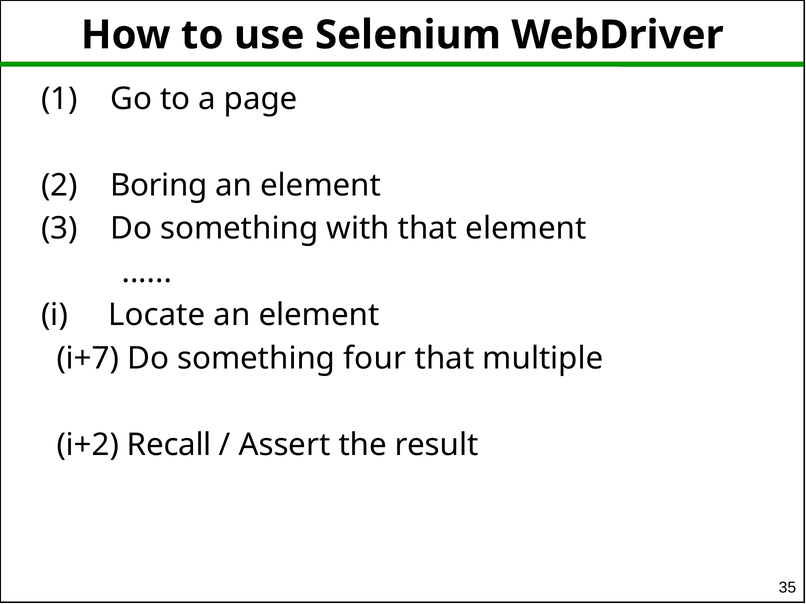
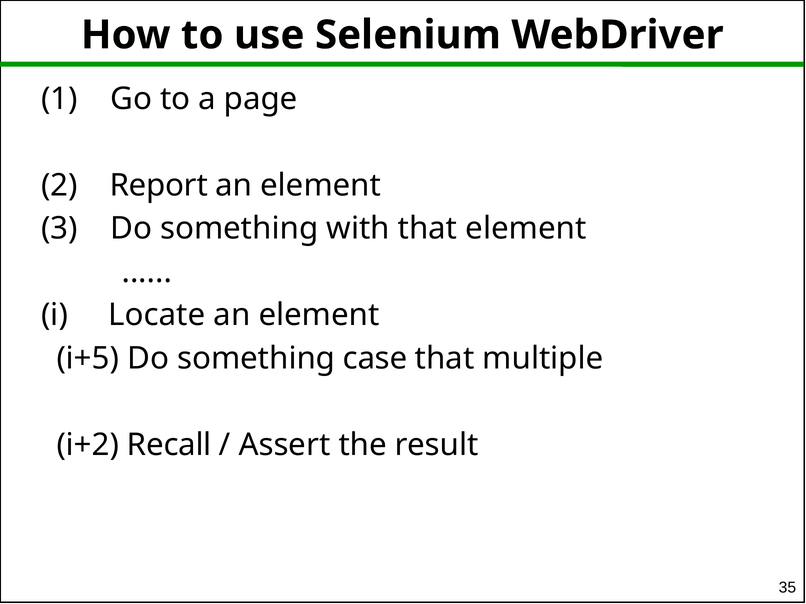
Boring: Boring -> Report (159, 186)
i+7: i+7 -> i+5 (88, 359)
four: four -> case (375, 359)
